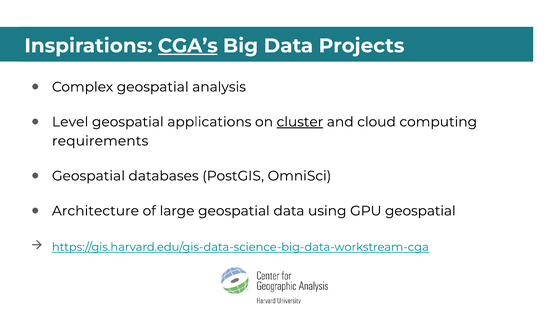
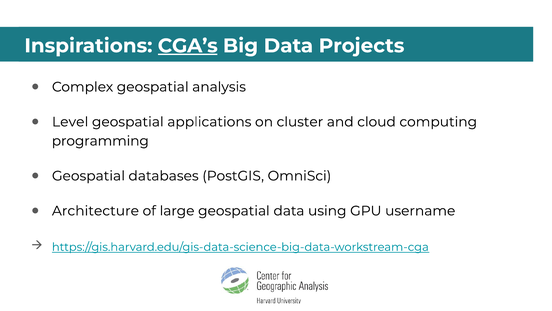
cluster underline: present -> none (300, 122)
requirements: requirements -> programming (100, 141)
GPU geospatial: geospatial -> username (420, 211)
